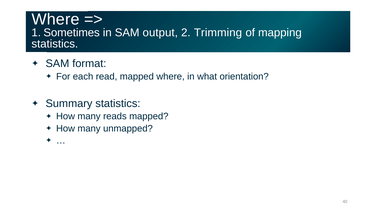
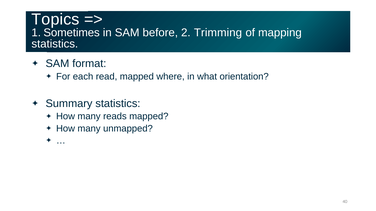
Where: Where -> Topics (55, 19)
output: output -> before (160, 33)
